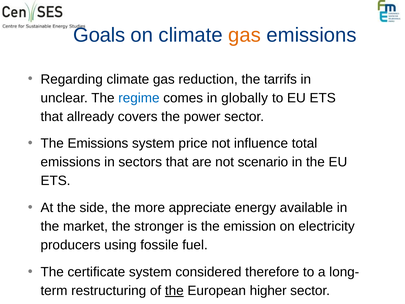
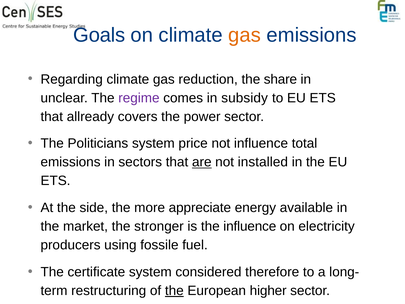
tarrifs: tarrifs -> share (280, 79)
regime colour: blue -> purple (139, 98)
globally: globally -> subsidy (245, 98)
The Emissions: Emissions -> Politicians (98, 143)
are underline: none -> present (202, 162)
scenario: scenario -> installed (263, 162)
the emission: emission -> influence (250, 226)
